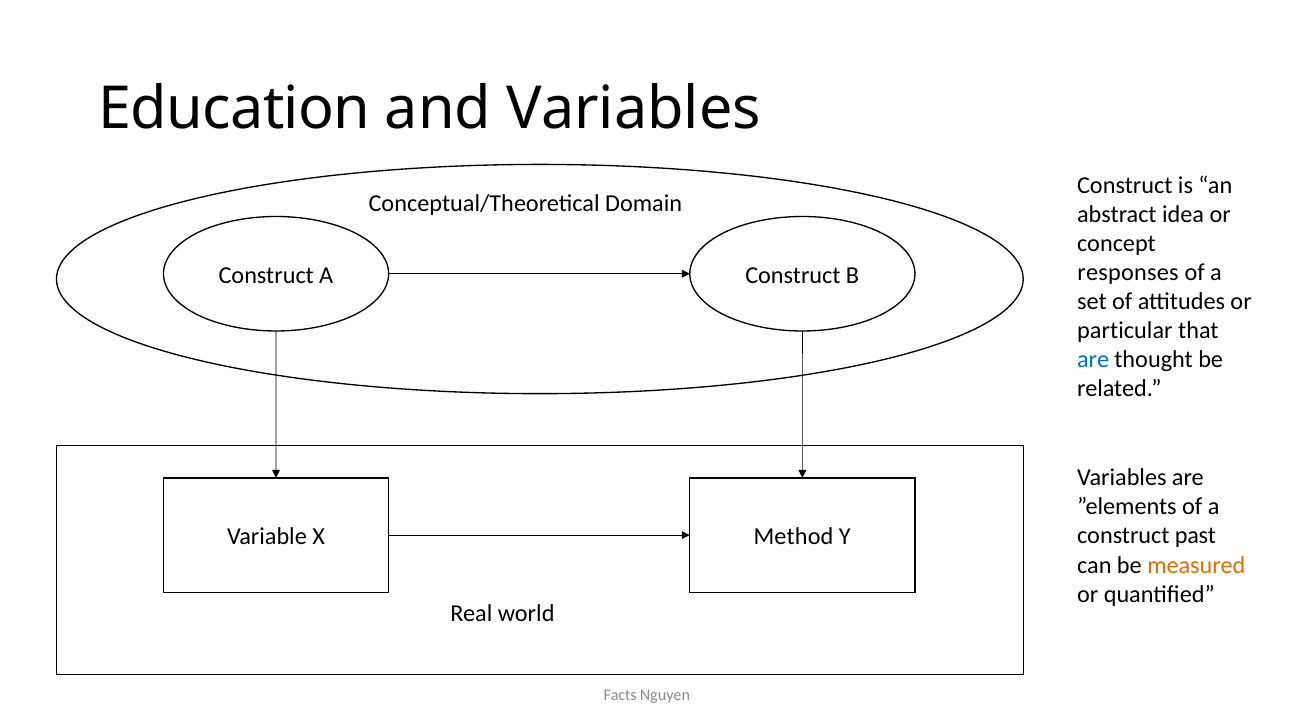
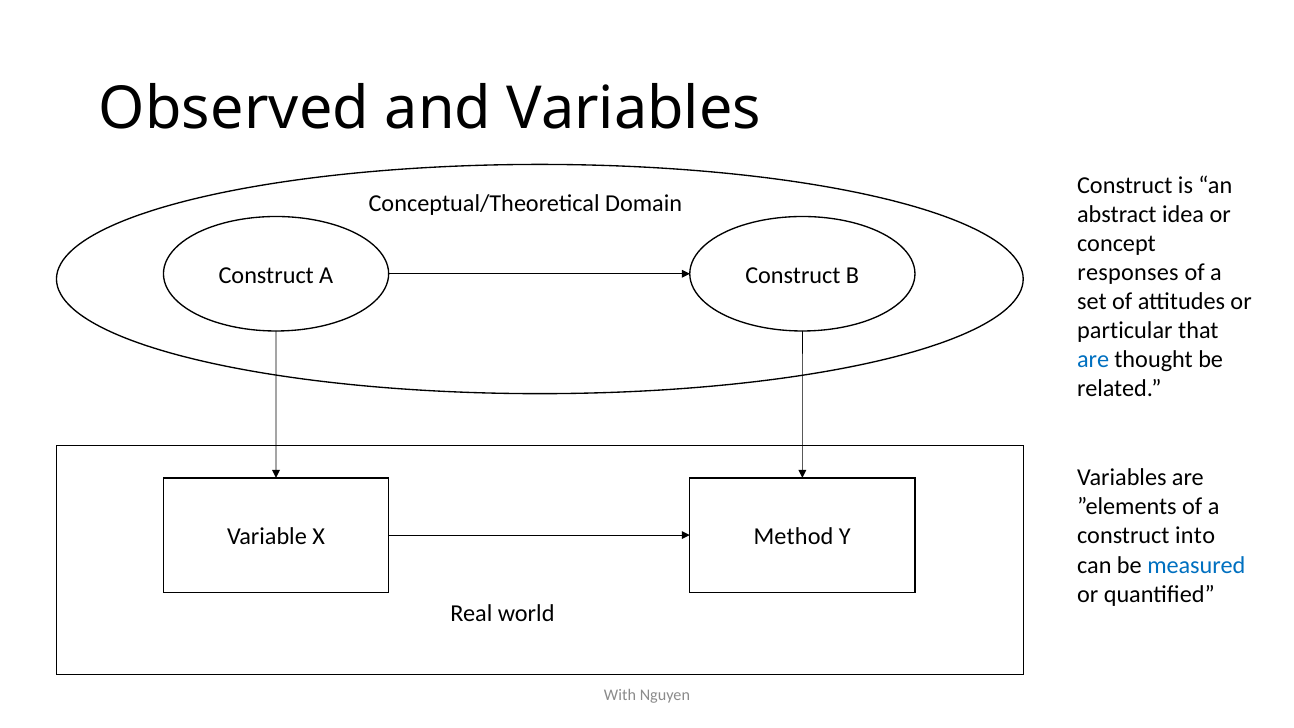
Education: Education -> Observed (234, 109)
past: past -> into (1195, 536)
measured colour: orange -> blue (1196, 565)
Facts: Facts -> With (620, 695)
